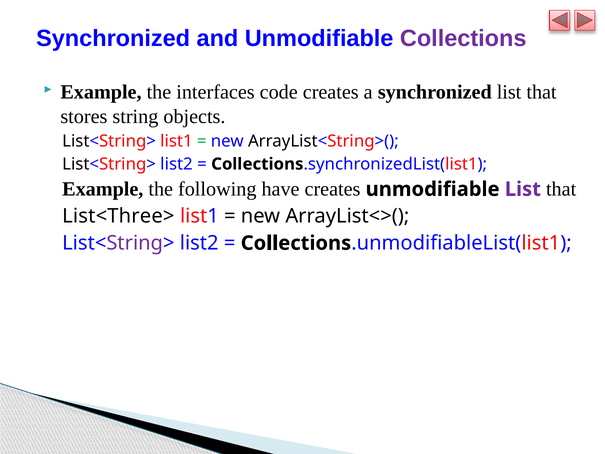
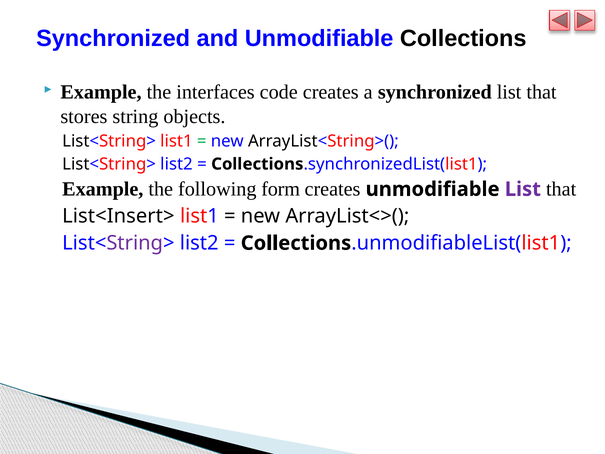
Collections colour: purple -> black (463, 38)
have: have -> form (281, 189)
List<Three>: List<Three> -> List<Insert> (118, 216)
